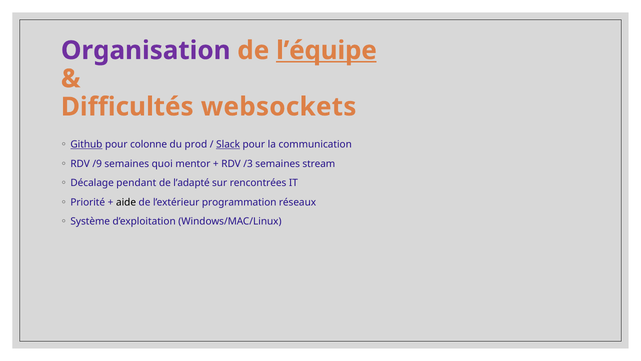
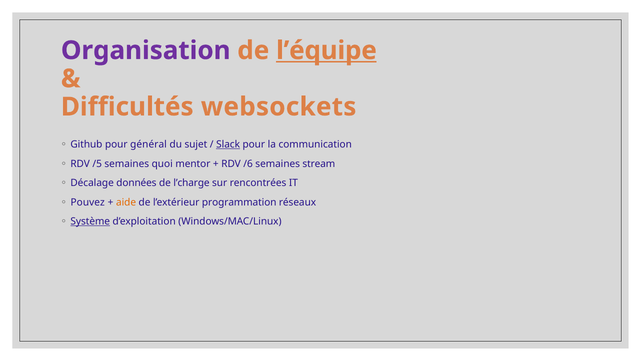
Github underline: present -> none (86, 144)
colonne: colonne -> général (149, 144)
prod: prod -> sujet (196, 144)
/9: /9 -> /5 (97, 164)
/3: /3 -> /6 (248, 164)
pendant: pendant -> données (136, 183)
l’adapté: l’adapté -> l’charge (191, 183)
Priorité: Priorité -> Pouvez (88, 202)
aide colour: black -> orange (126, 202)
Système underline: none -> present (90, 221)
